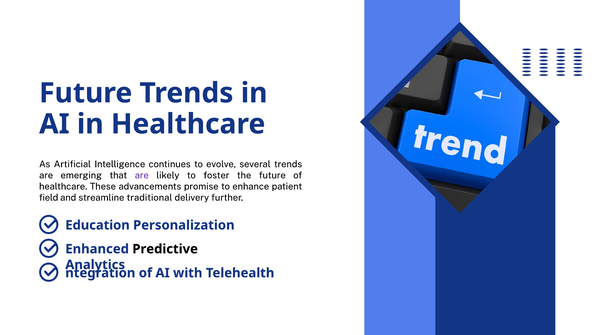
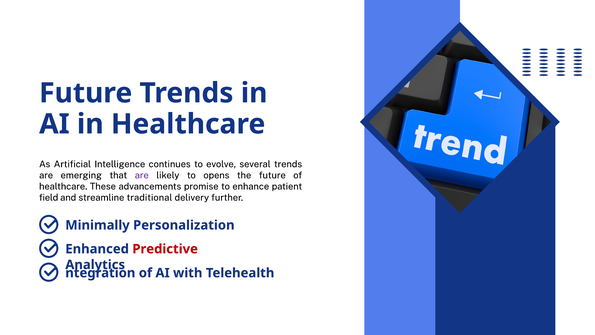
foster: foster -> opens (216, 175)
Education: Education -> Minimally (97, 225)
Predictive colour: black -> red (165, 249)
